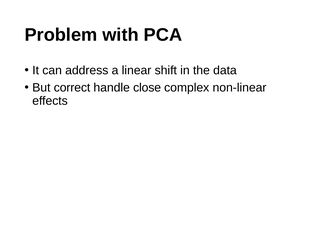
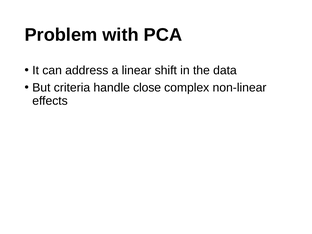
correct: correct -> criteria (72, 88)
